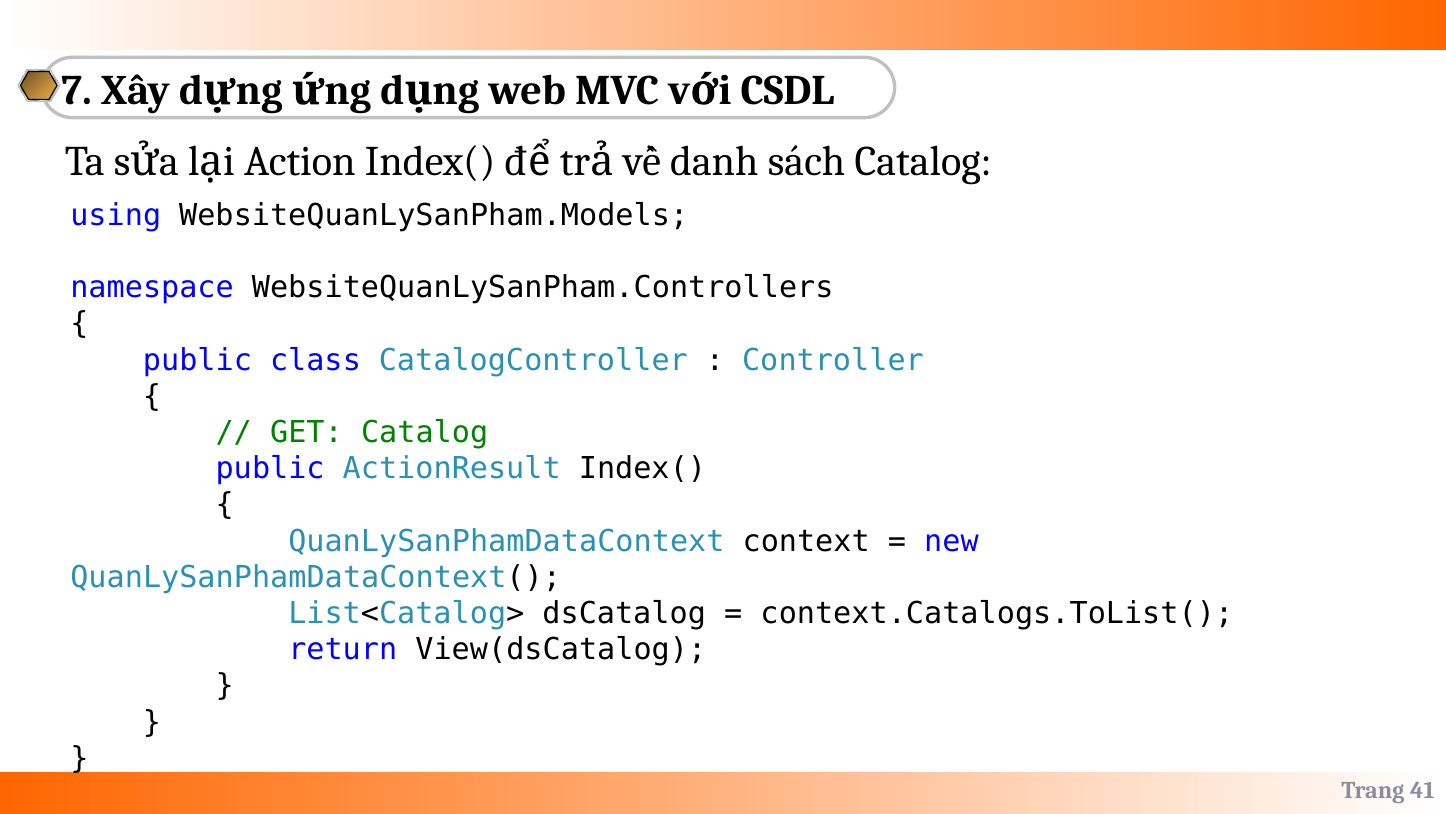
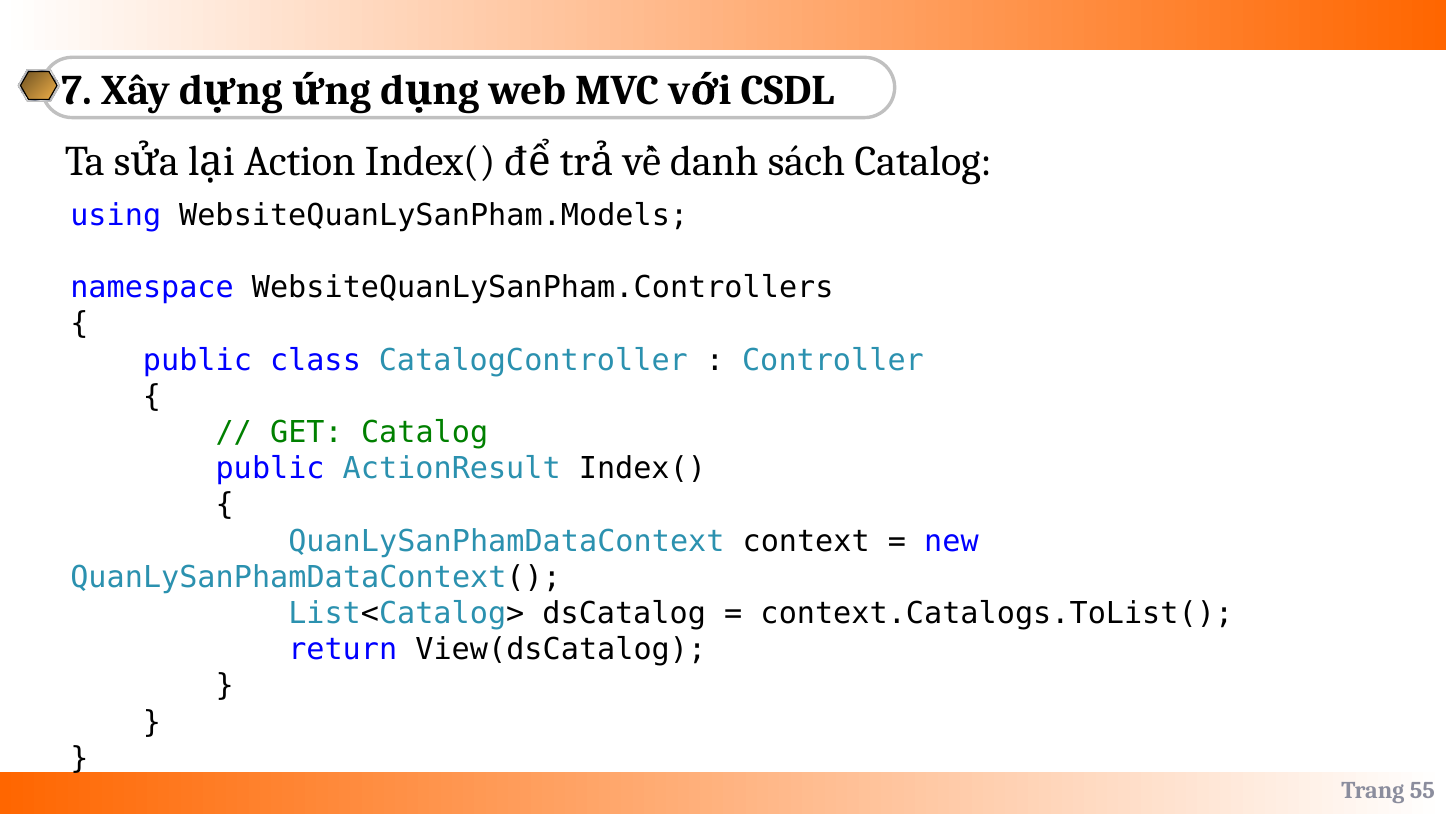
41: 41 -> 55 (1422, 790)
